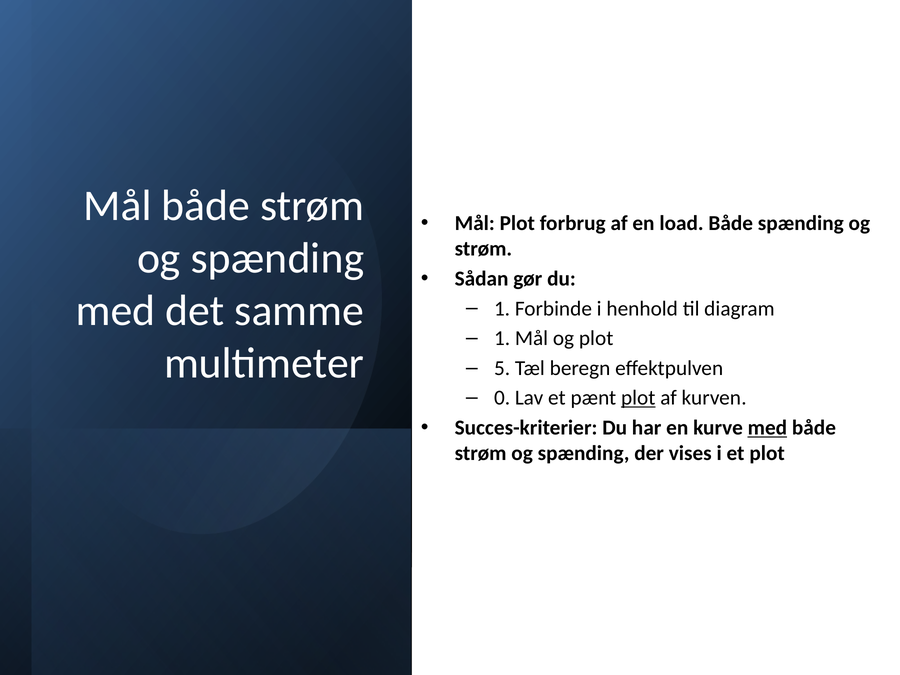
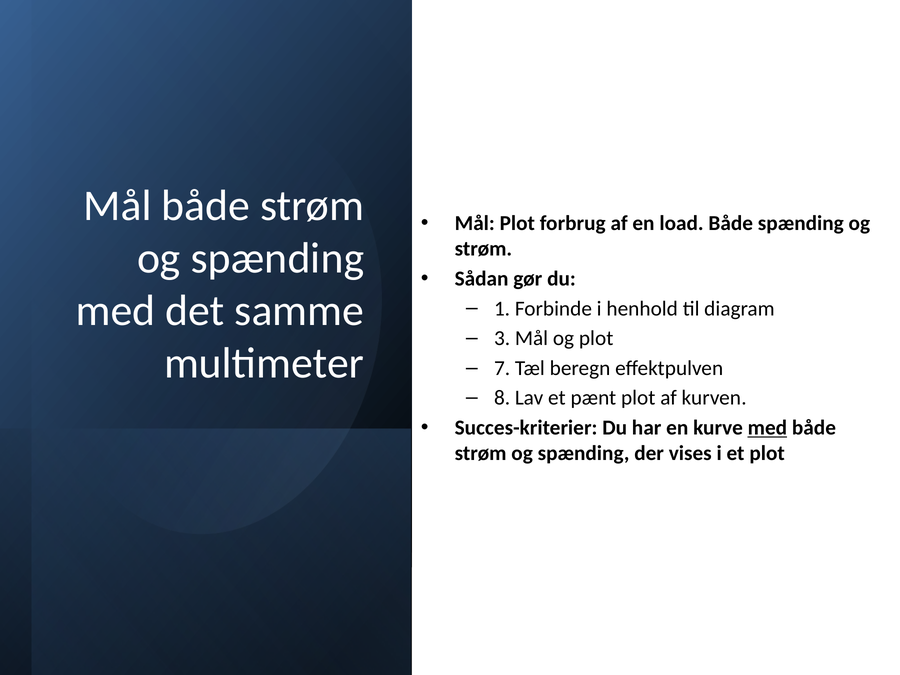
1: 1 -> 3 (502, 338)
5: 5 -> 7 (502, 368)
0: 0 -> 8 (502, 398)
plot underline: present -> none (638, 398)
